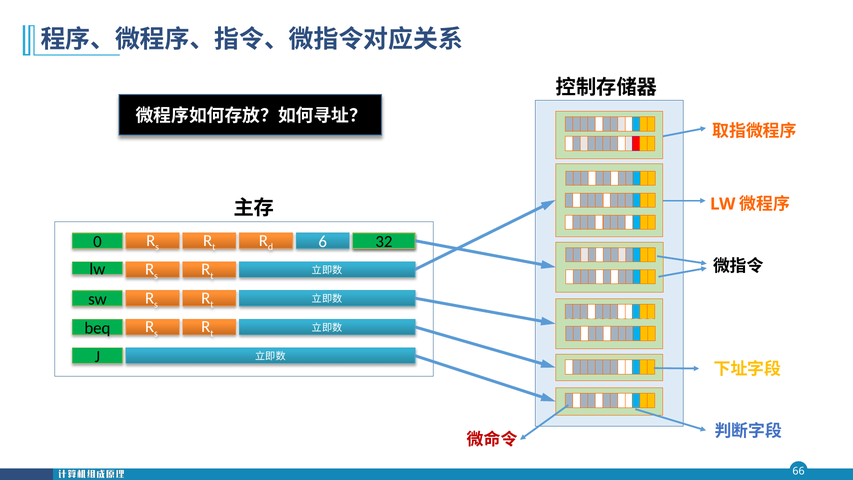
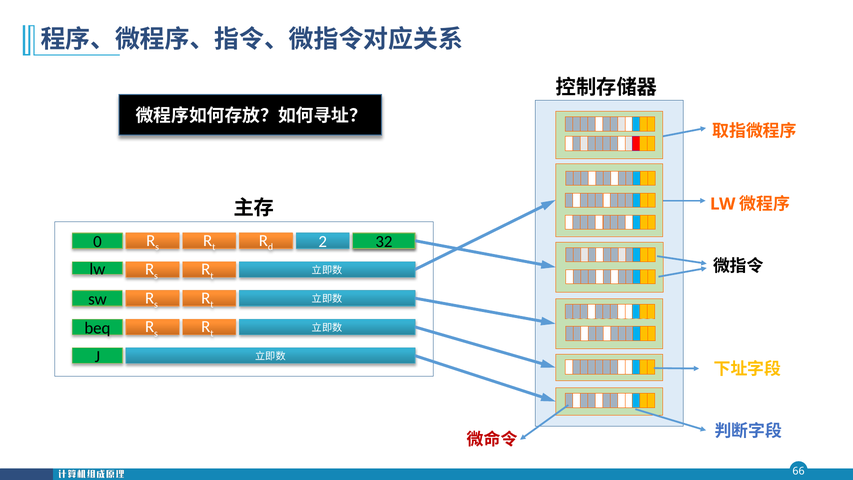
6: 6 -> 2 (323, 242)
